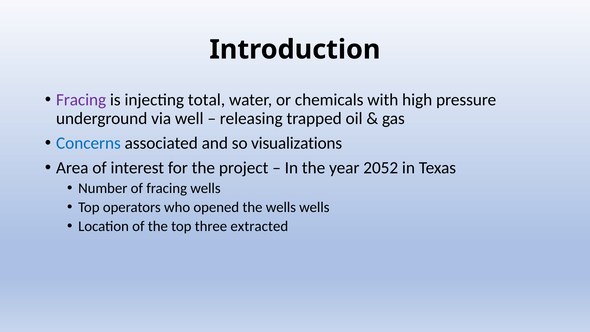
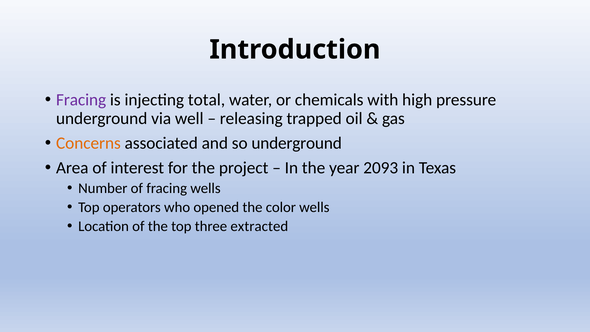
Concerns colour: blue -> orange (88, 143)
so visualizations: visualizations -> underground (297, 143)
2052: 2052 -> 2093 (381, 168)
the wells: wells -> color (281, 207)
